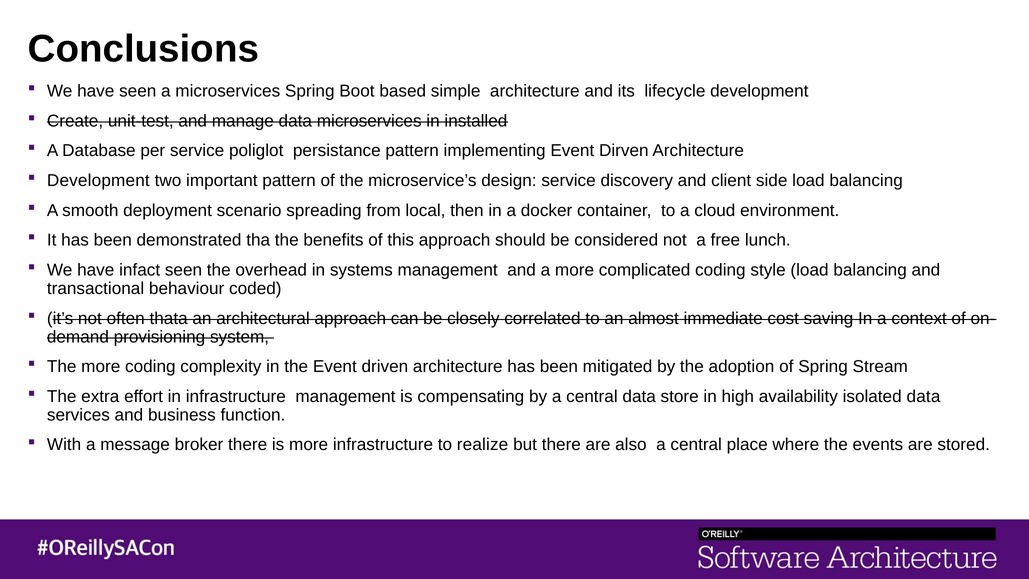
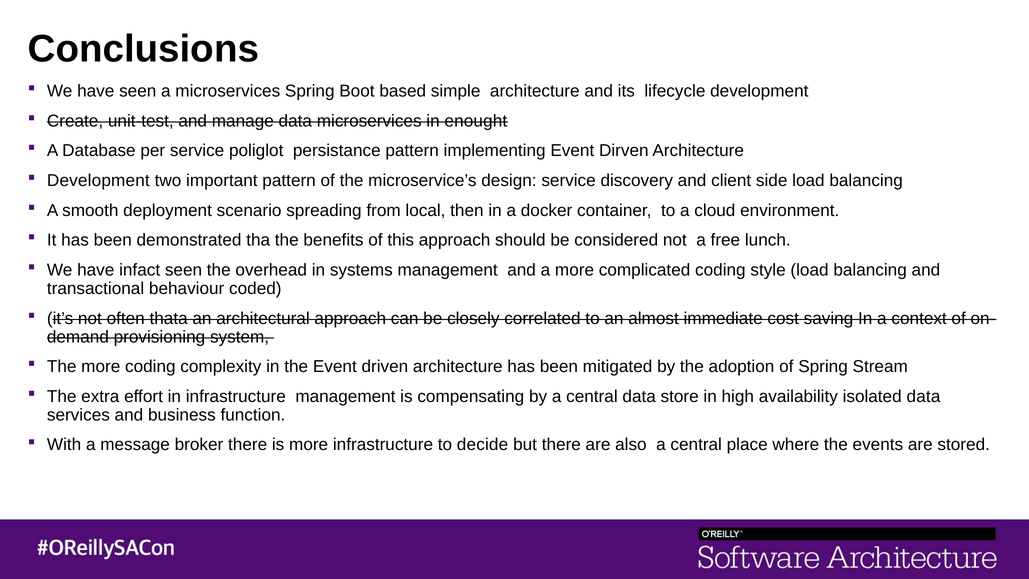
installed: installed -> enought (476, 121)
realize: realize -> decide (483, 445)
